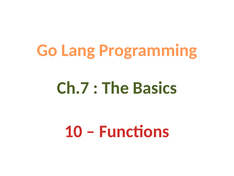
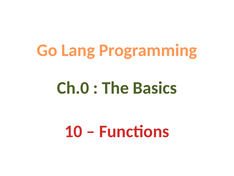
Ch.7: Ch.7 -> Ch.0 (73, 88)
